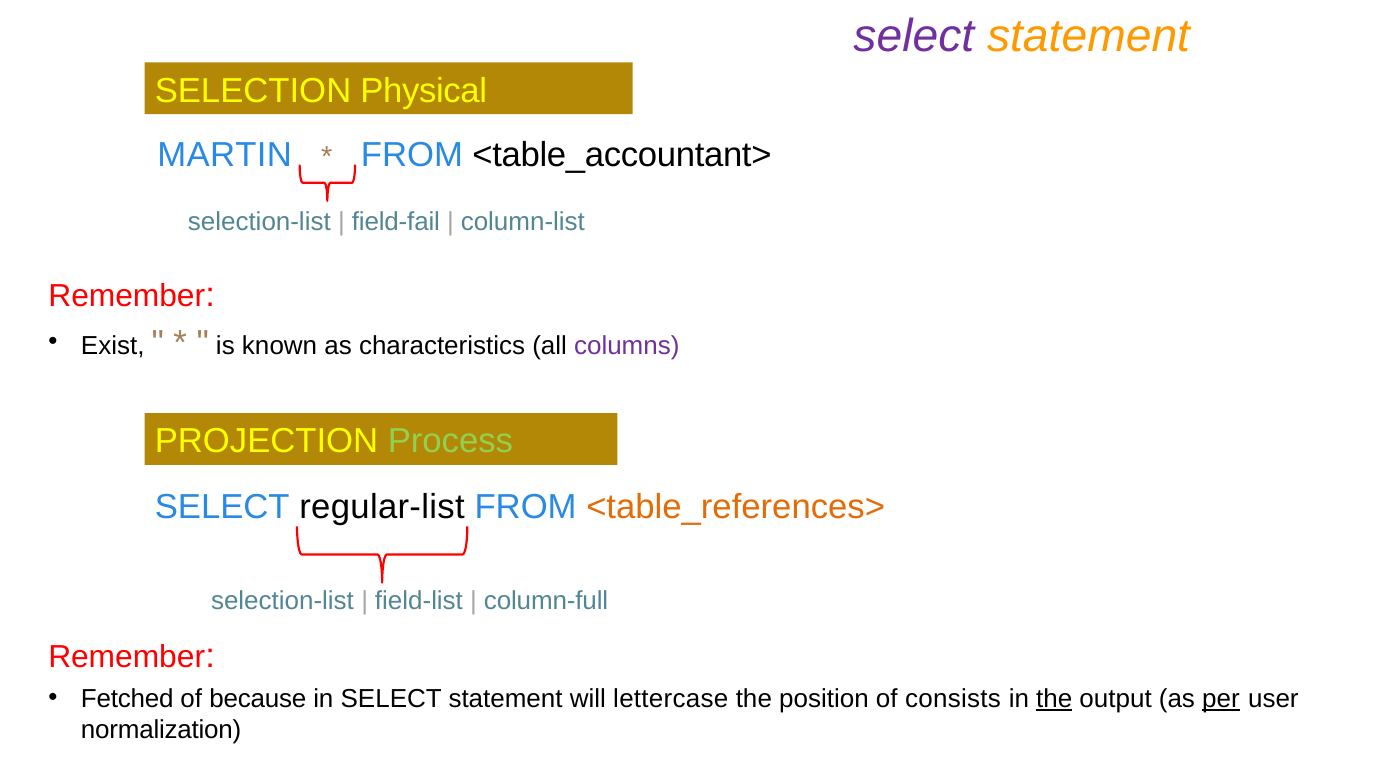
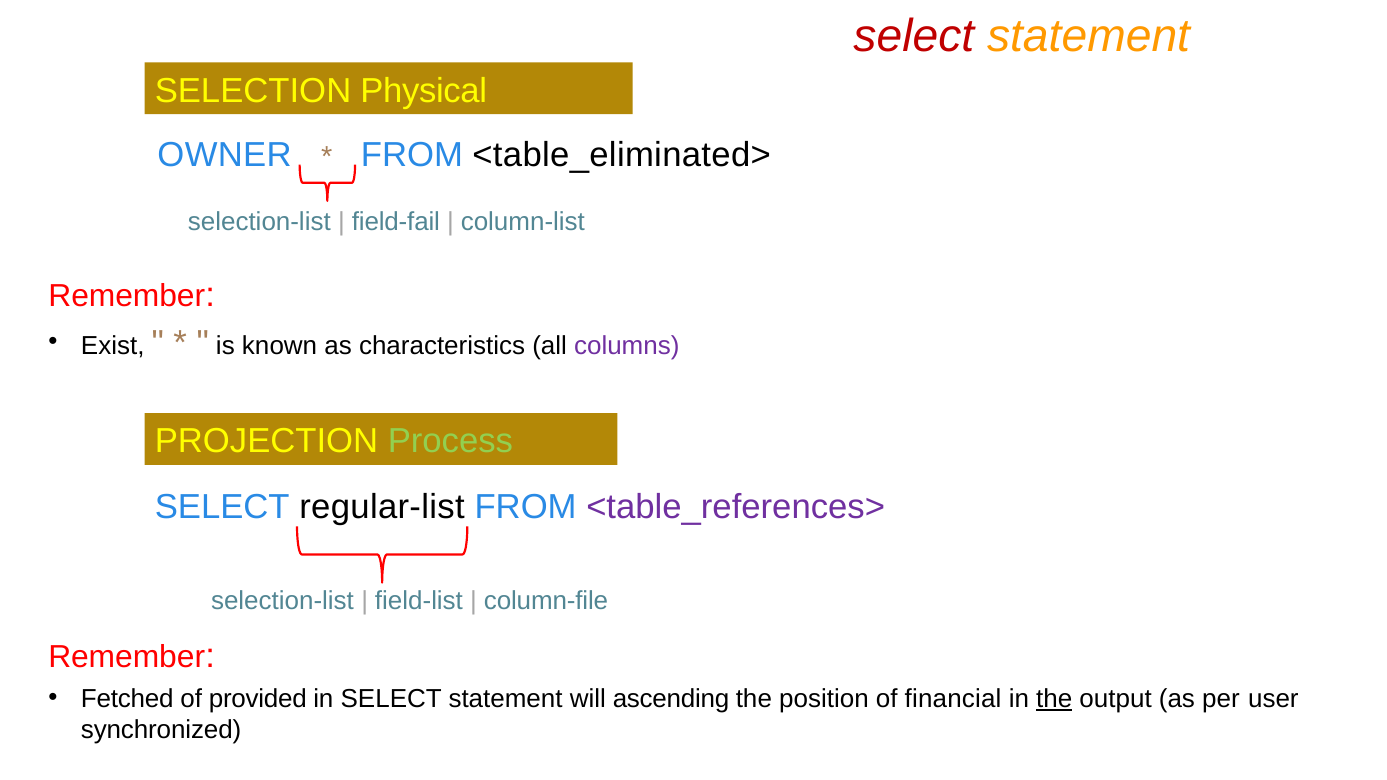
select colour: purple -> red (914, 36)
MARTIN: MARTIN -> OWNER (225, 155)
<table_accountant>: <table_accountant> -> <table_eliminated> (622, 155)
<table_references> colour: orange -> purple (736, 507)
column-full: column-full -> column-file (546, 601)
because: because -> provided (258, 699)
lettercase: lettercase -> ascending (671, 699)
consists: consists -> financial (953, 699)
per underline: present -> none (1221, 699)
normalization: normalization -> synchronized (161, 730)
